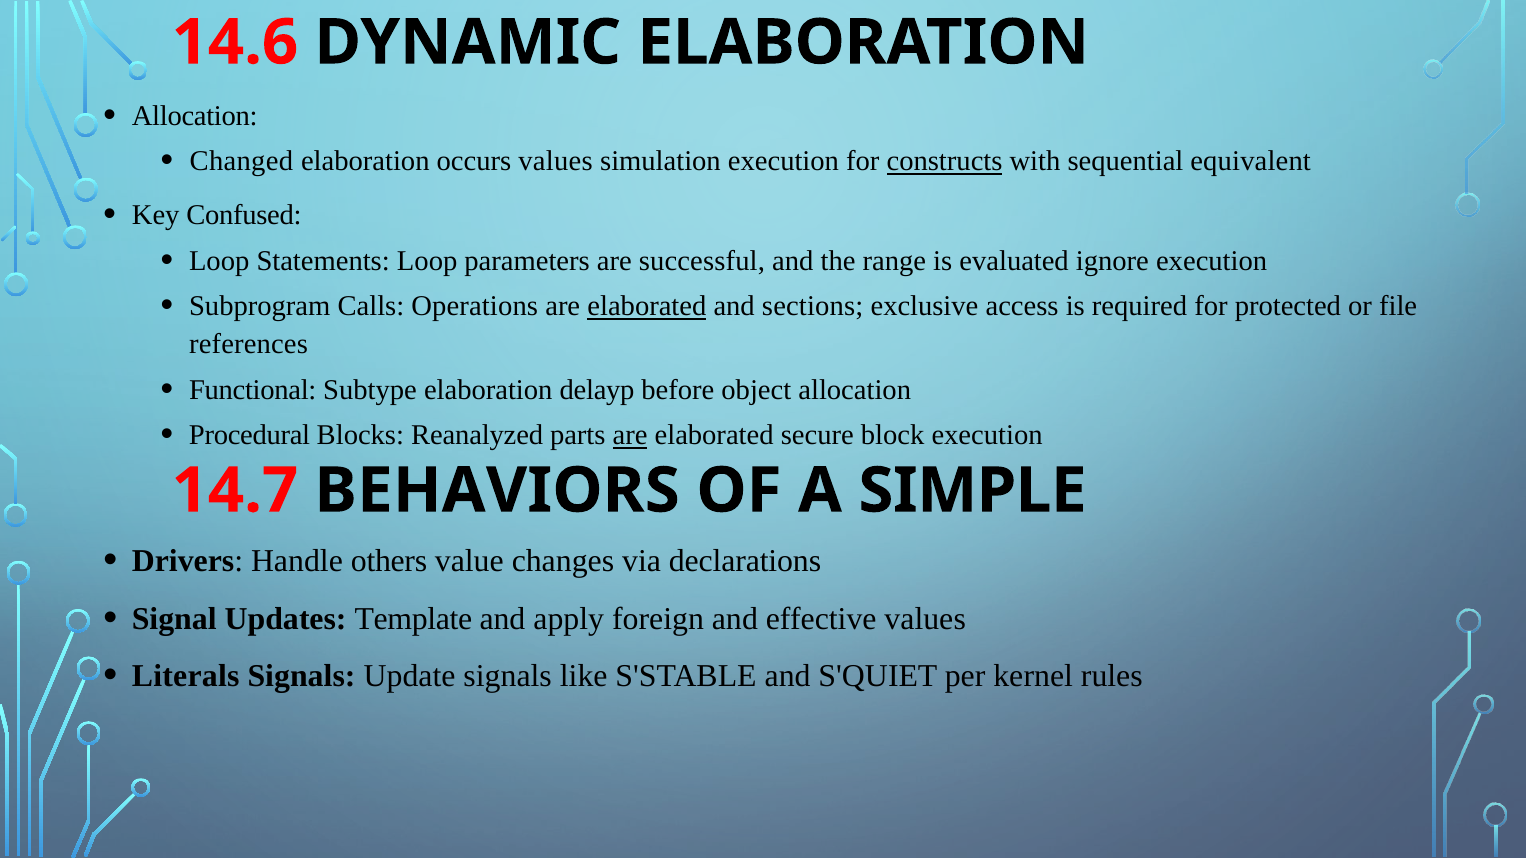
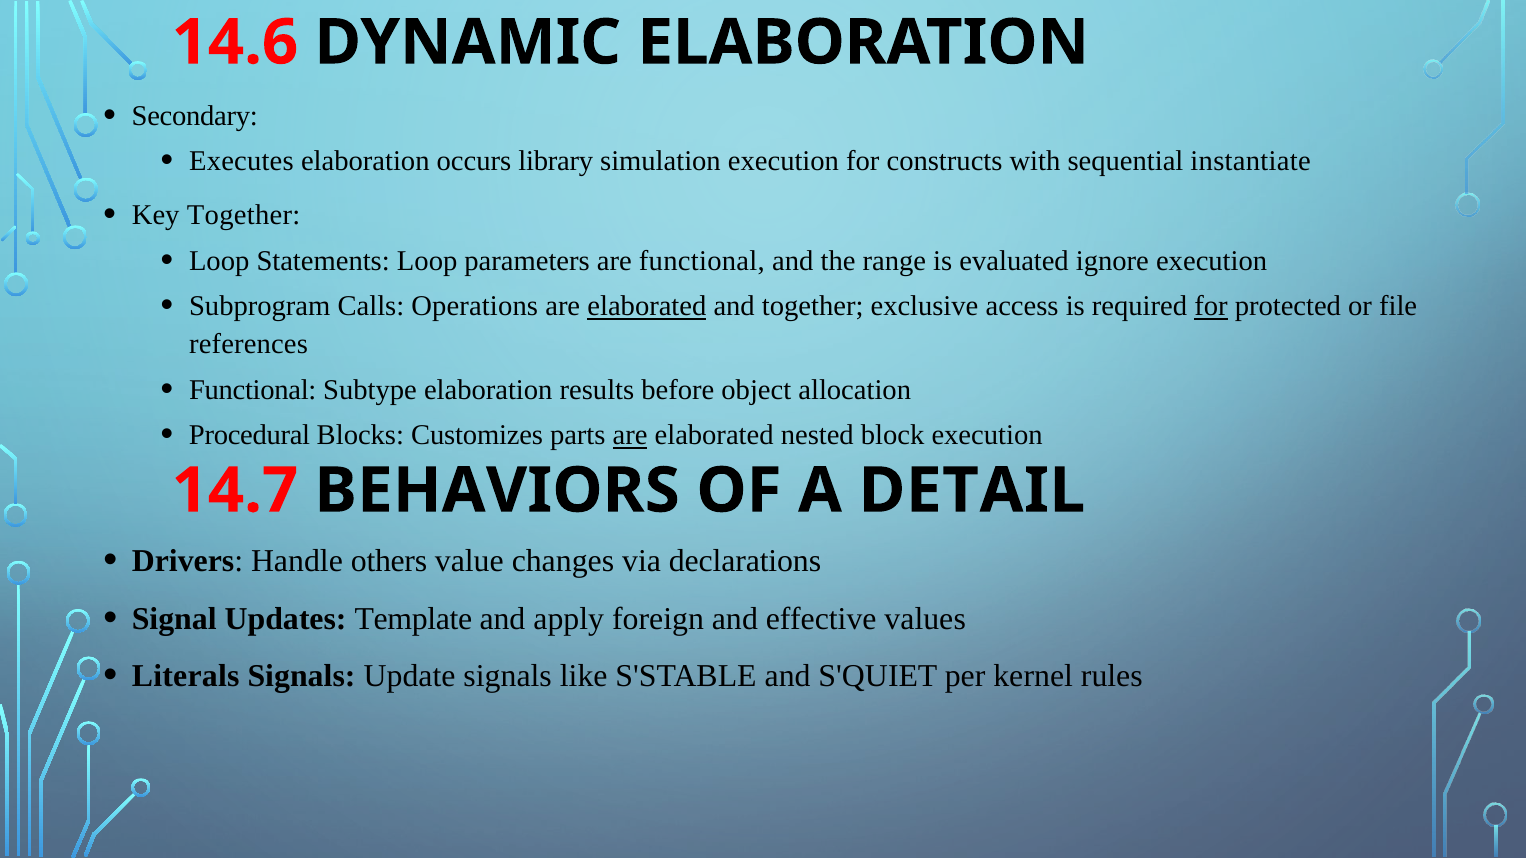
Allocation: Allocation -> Secondary (195, 116)
Changed: Changed -> Executes (241, 161)
occurs values: values -> library (556, 161)
constructs underline: present -> none (945, 161)
equivalent: equivalent -> instantiate (1251, 161)
Key Confused: Confused -> Together (244, 215)
are successful: successful -> functional (702, 261)
and sections: sections -> together (813, 307)
for underline: none -> present (1211, 307)
delayp: delayp -> results (597, 390)
Reanalyzed: Reanalyzed -> Customizes (477, 436)
secure: secure -> nested (817, 436)
SIMPLE: SIMPLE -> DETAIL (972, 491)
